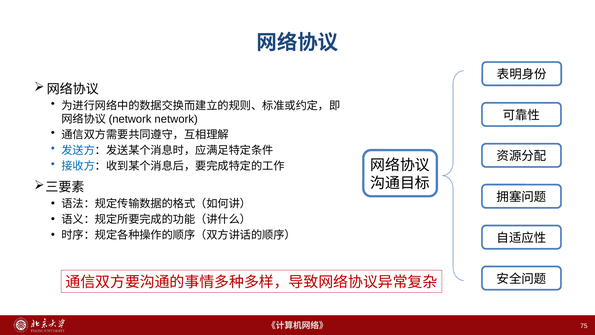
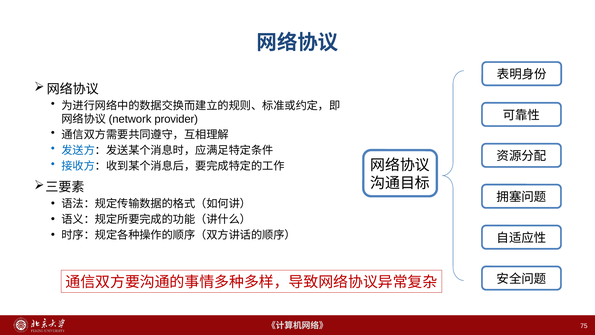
network: network -> provider (176, 119)
